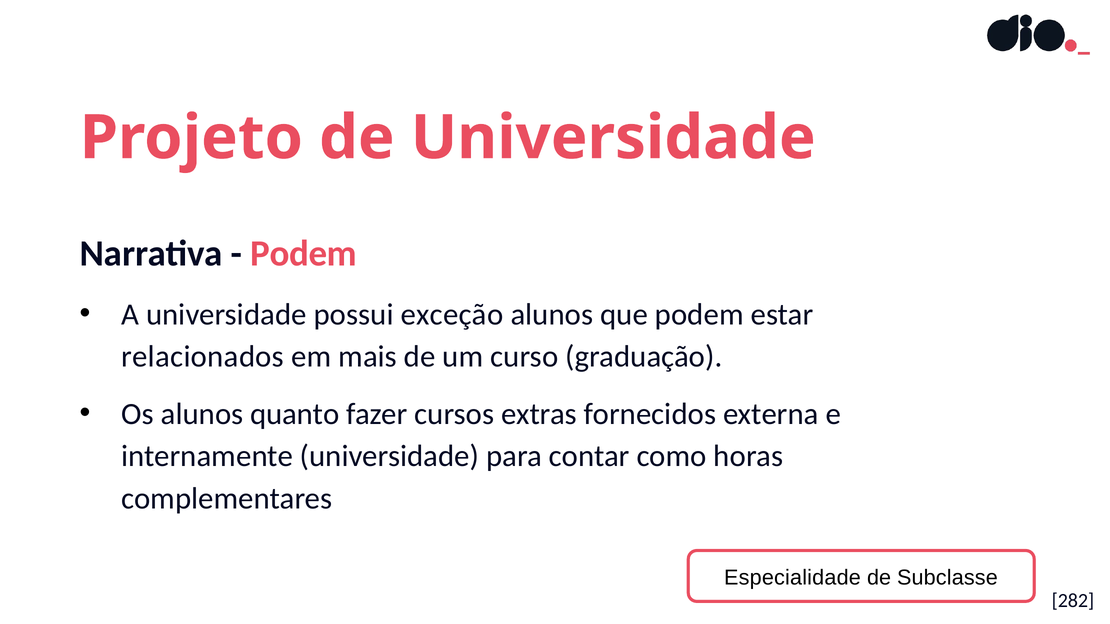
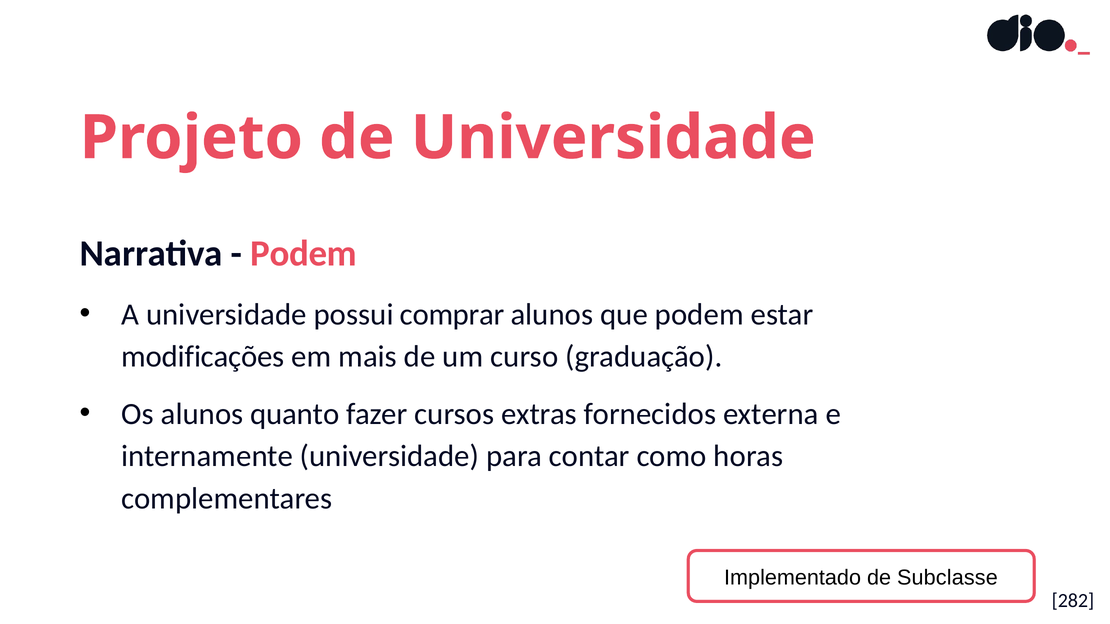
exceção: exceção -> comprar (452, 315)
relacionados: relacionados -> modificações (203, 357)
Especialidade: Especialidade -> Implementado (793, 578)
